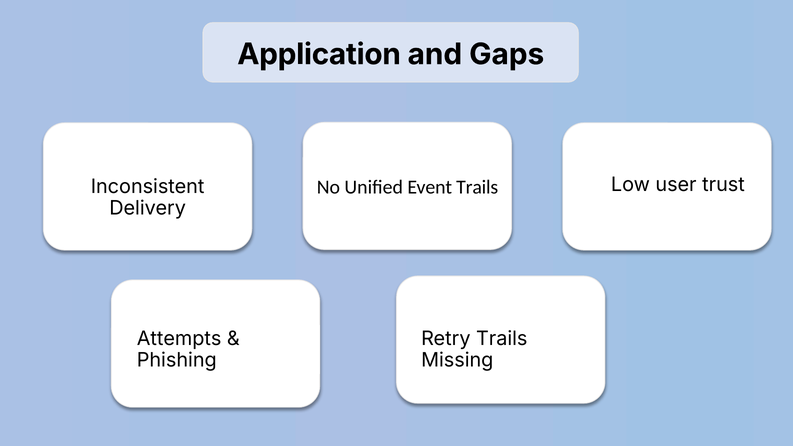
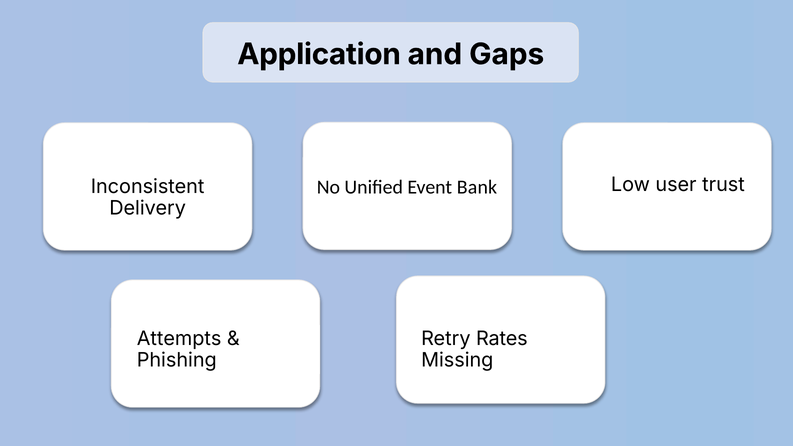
Event Trails: Trails -> Bank (477, 187)
Retry Trails: Trails -> Rates (502, 339)
